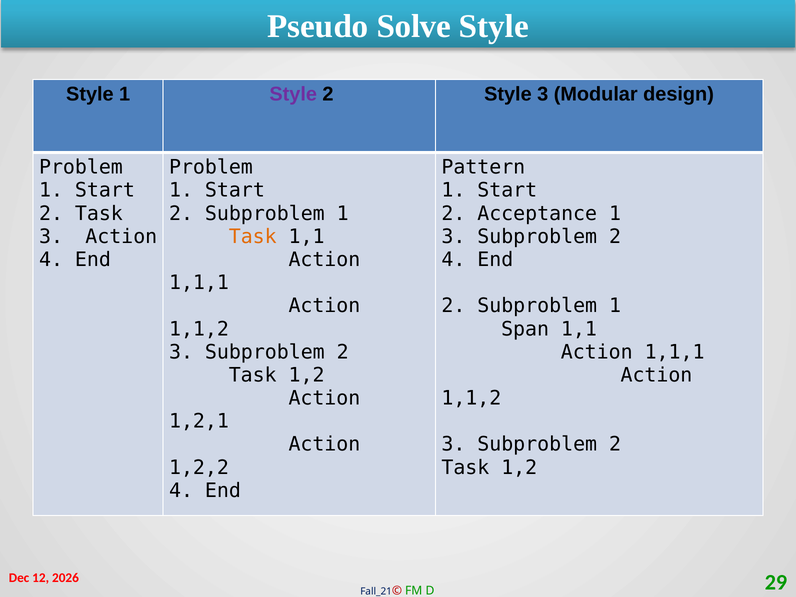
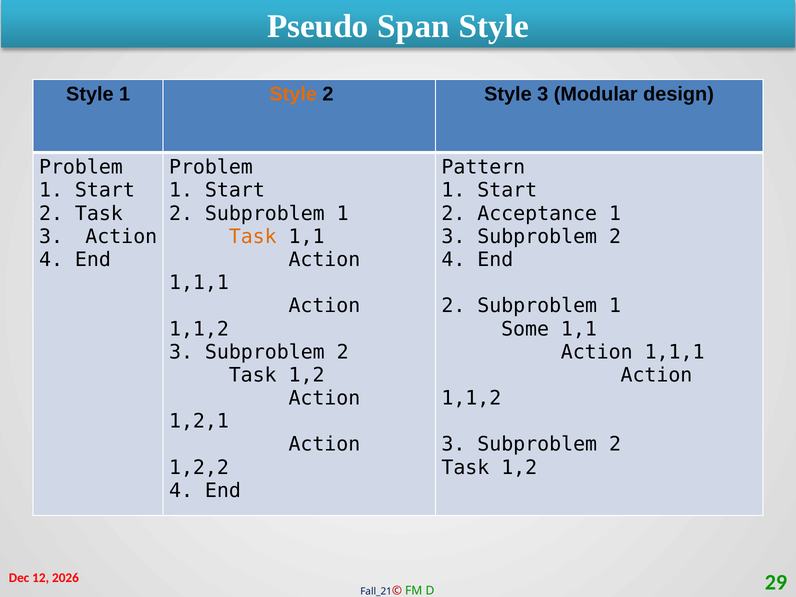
Solve: Solve -> Span (413, 26)
Style colour: purple -> orange (293, 94)
Span: Span -> Some (525, 329)
